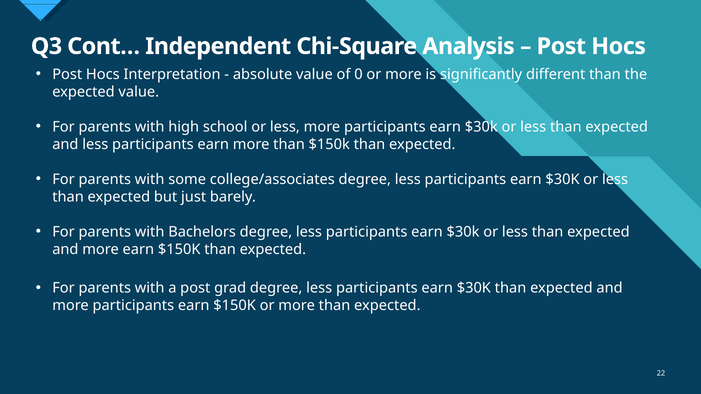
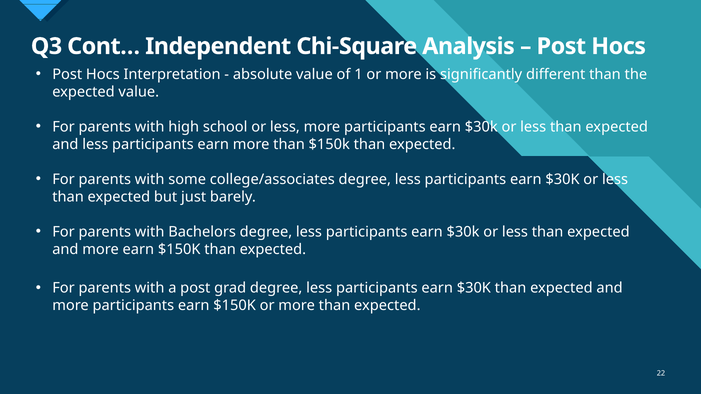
0: 0 -> 1 (358, 74)
